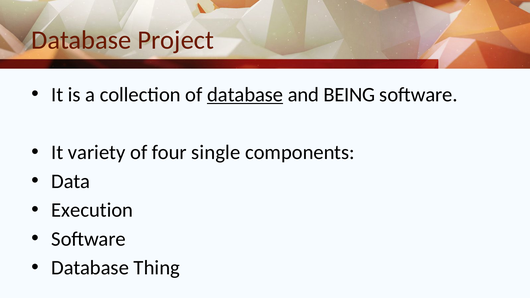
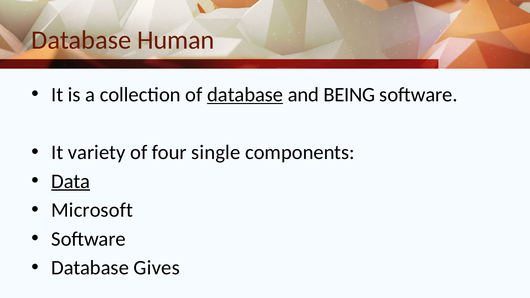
Project: Project -> Human (176, 40)
Data underline: none -> present (71, 181)
Execution: Execution -> Microsoft (92, 210)
Thing: Thing -> Gives (157, 268)
